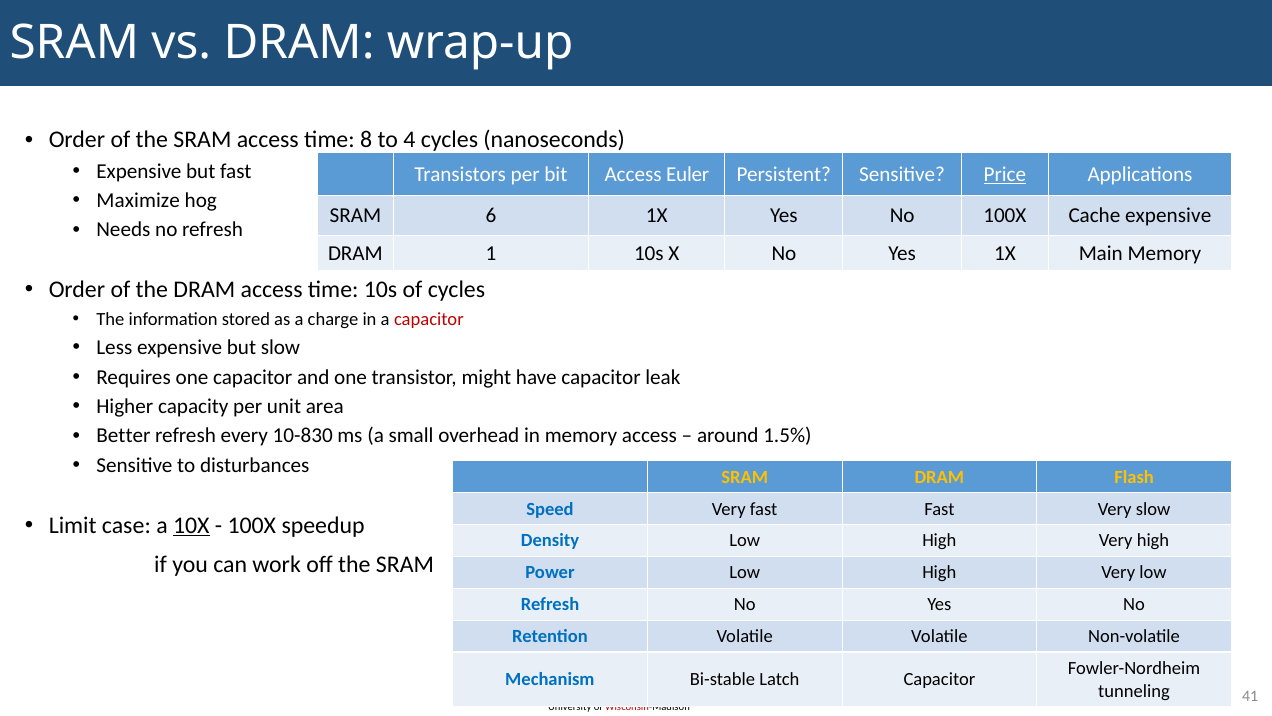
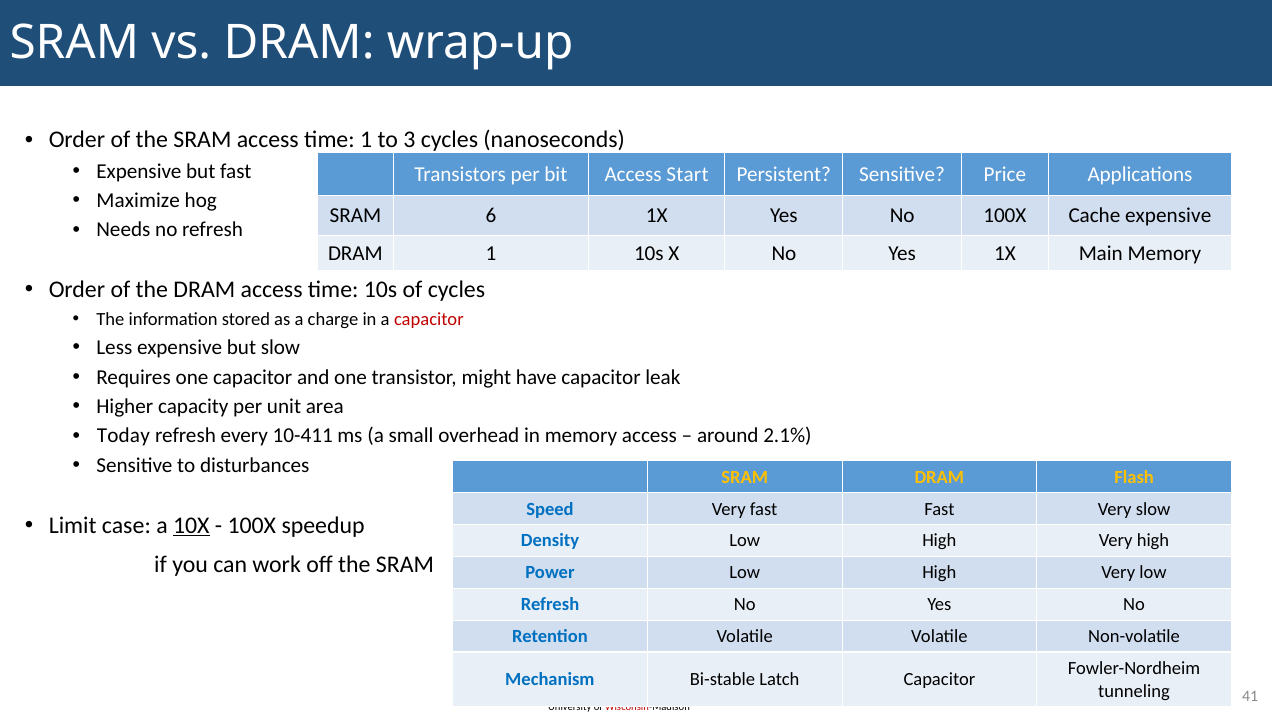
time 8: 8 -> 1 (366, 140)
4: 4 -> 3 (409, 140)
Euler: Euler -> Start (687, 174)
Price underline: present -> none (1005, 174)
Better: Better -> Today (123, 436)
10-830: 10-830 -> 10-411 (303, 436)
1.5%: 1.5% -> 2.1% (787, 436)
